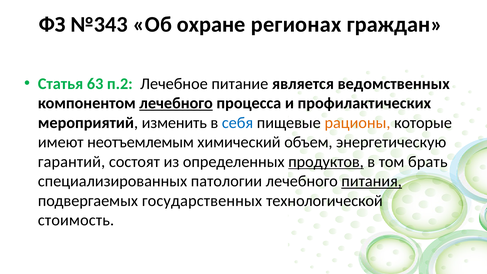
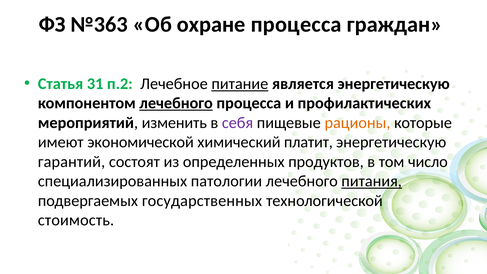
№343: №343 -> №363 (99, 24)
охране регионах: регионах -> процесса (296, 24)
63: 63 -> 31 (95, 84)
питание underline: none -> present (240, 84)
является ведомственных: ведомственных -> энергетическую (394, 84)
себя colour: blue -> purple (238, 123)
неотъемлемым: неотъемлемым -> экономической (141, 142)
объем: объем -> платит (308, 142)
продуктов underline: present -> none (326, 162)
брать: брать -> число (428, 162)
